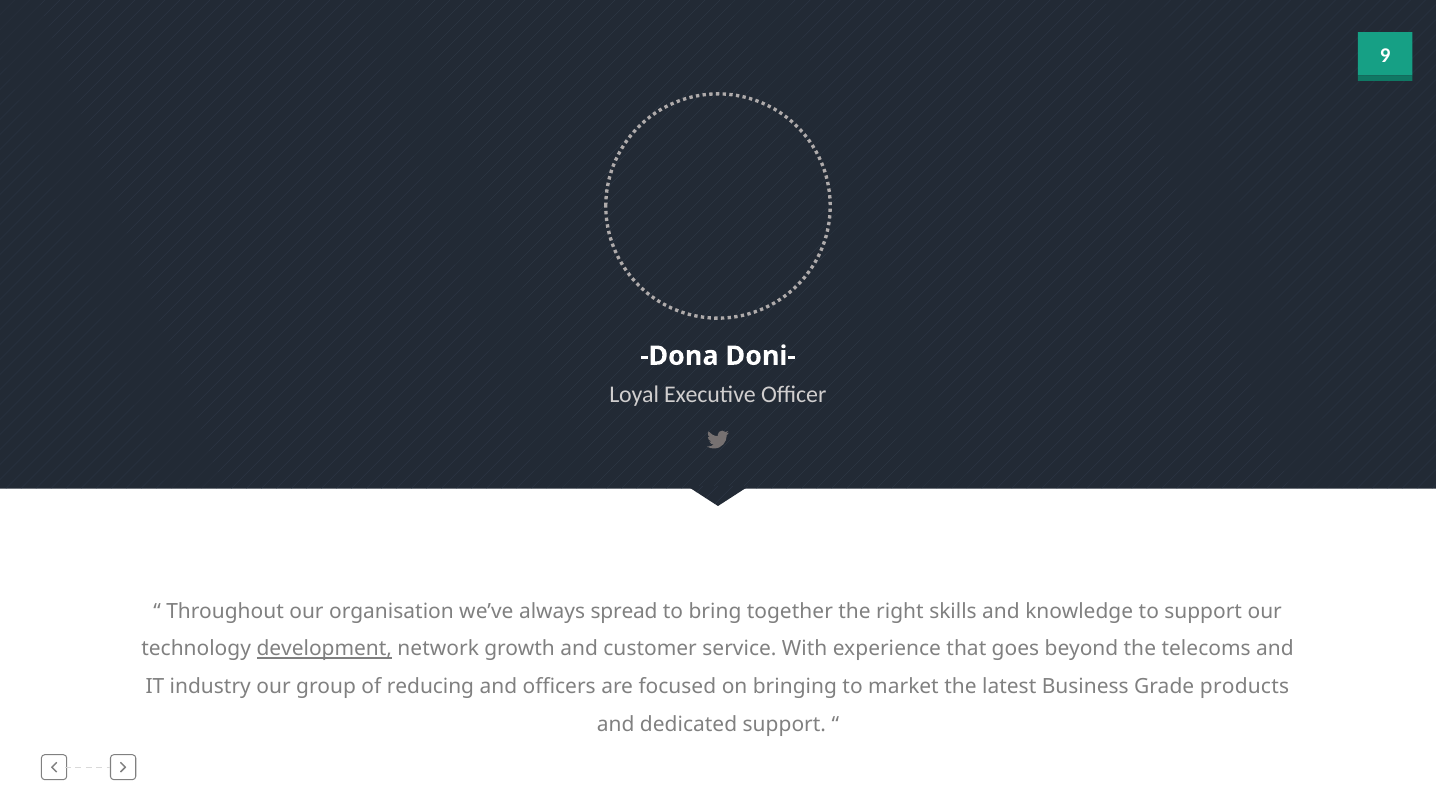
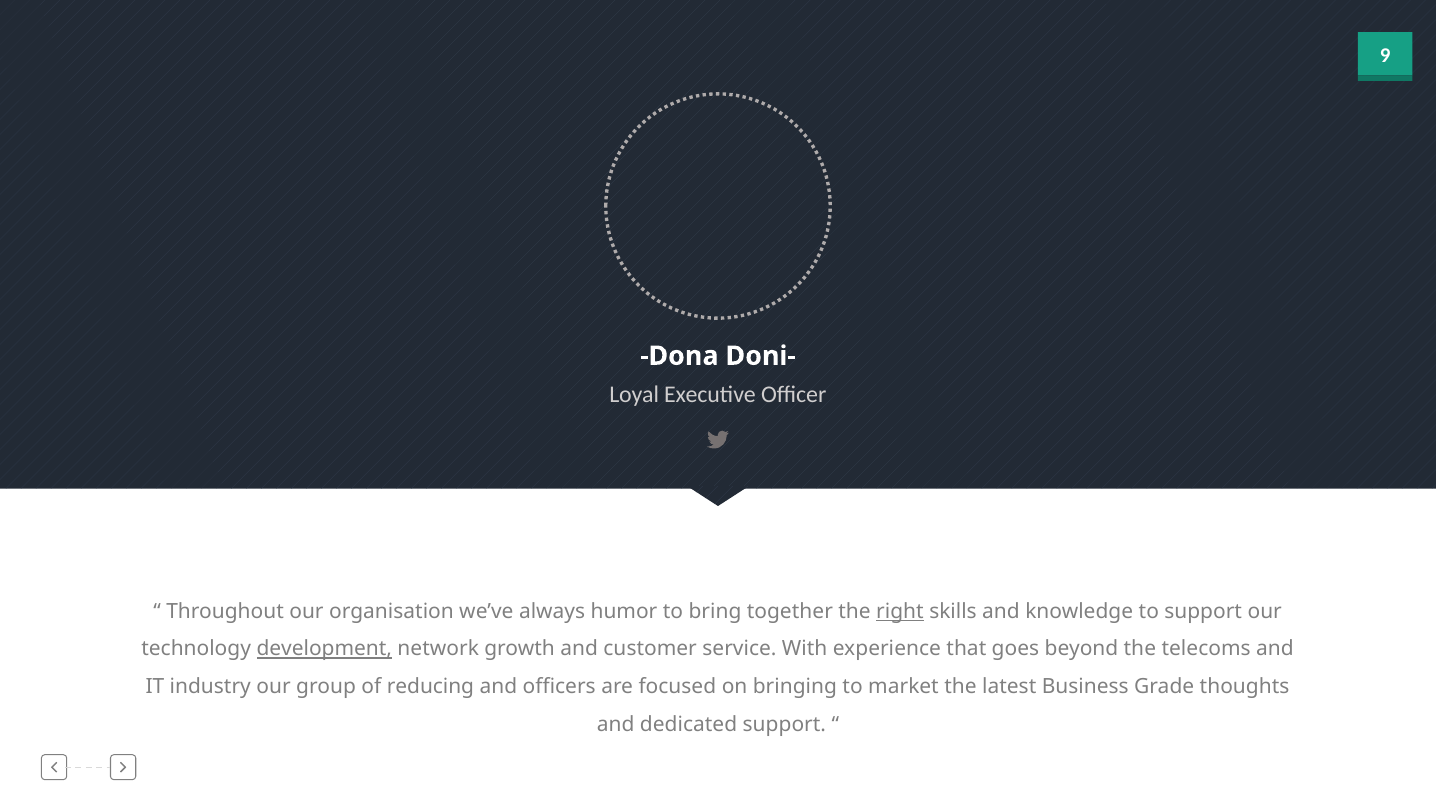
spread: spread -> humor (624, 612)
right underline: none -> present (900, 612)
products: products -> thoughts (1245, 687)
